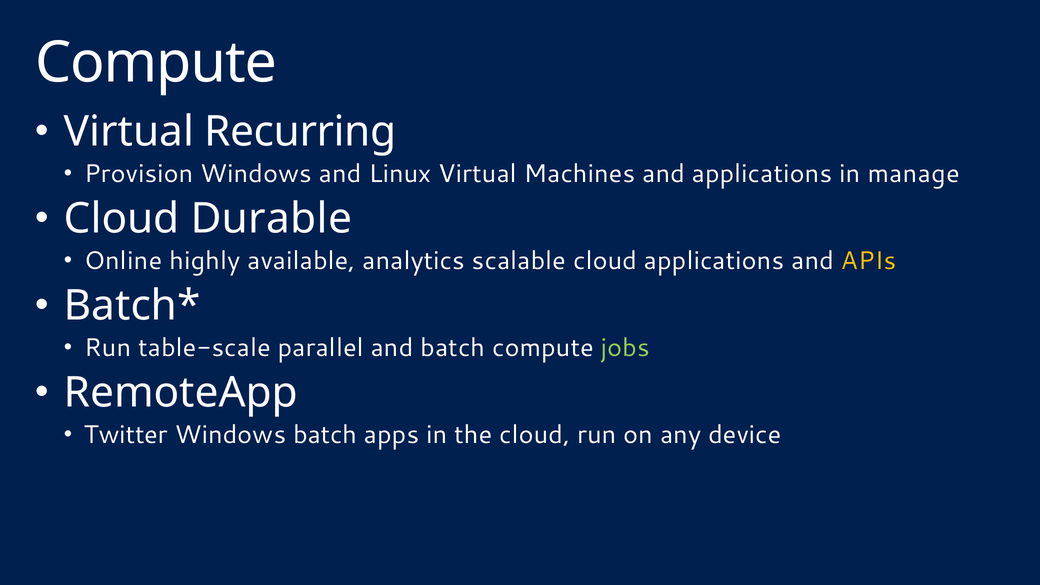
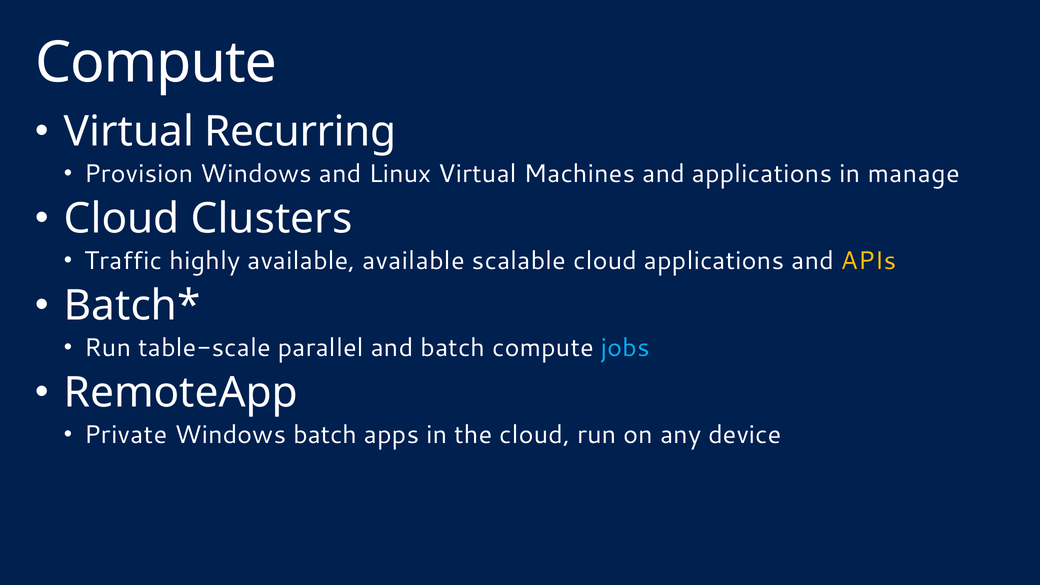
Durable: Durable -> Clusters (272, 219)
Online: Online -> Traffic (123, 261)
available analytics: analytics -> available (414, 261)
jobs colour: light green -> light blue (625, 348)
Twitter: Twitter -> Private (126, 435)
